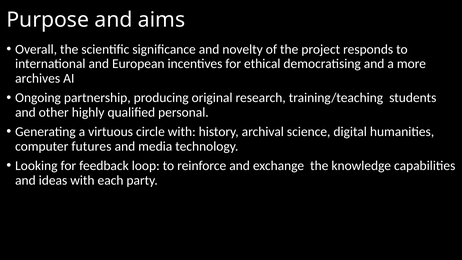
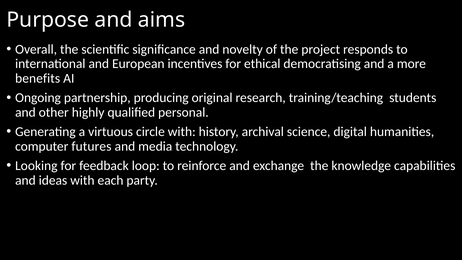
archives: archives -> benefits (38, 78)
